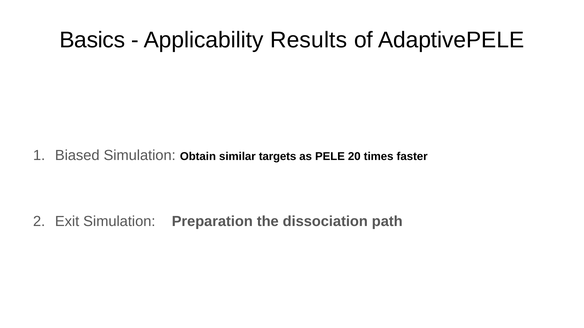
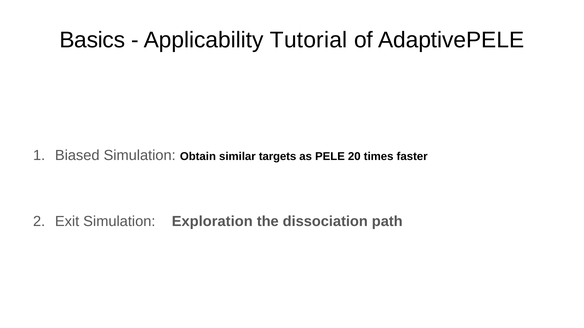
Results: Results -> Tutorial (309, 40)
Preparation: Preparation -> Exploration (212, 222)
